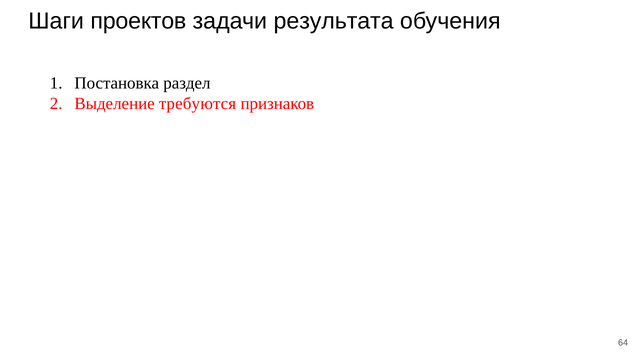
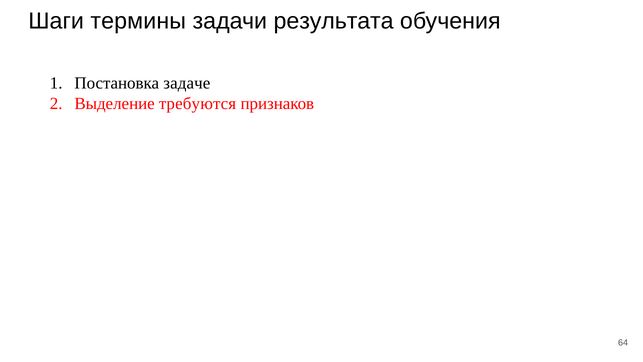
проектов: проектов -> термины (138, 21)
раздел: раздел -> задаче (187, 83)
